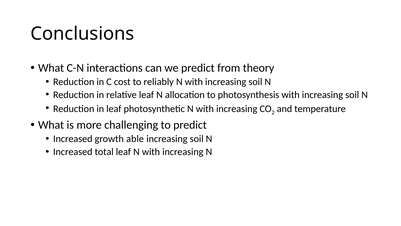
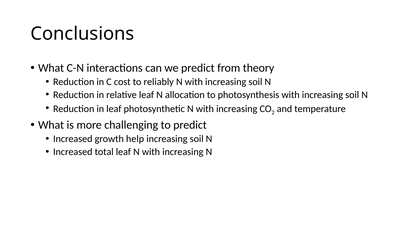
able: able -> help (135, 139)
